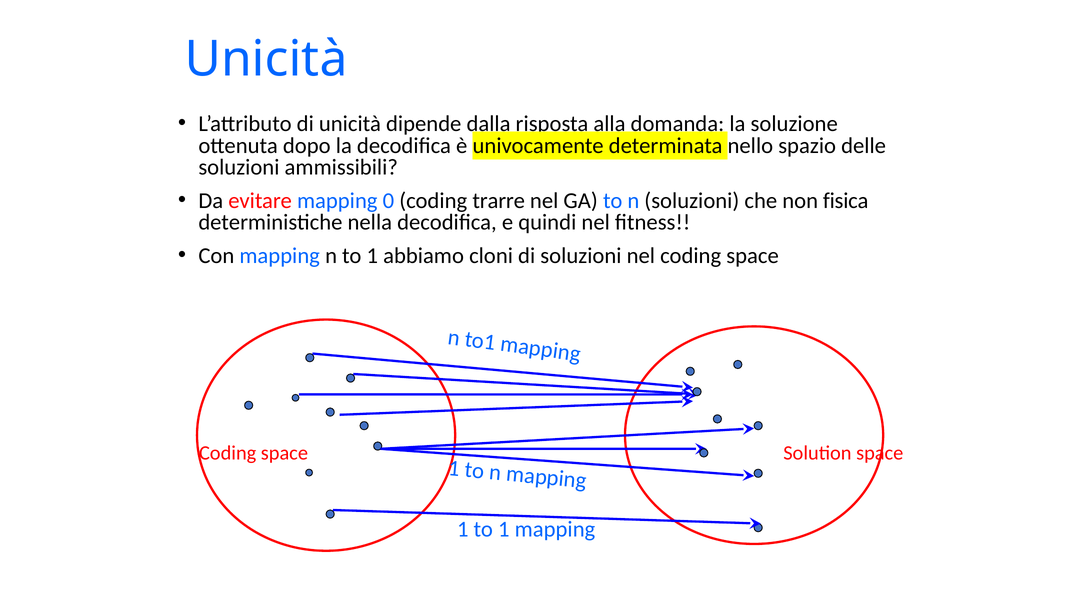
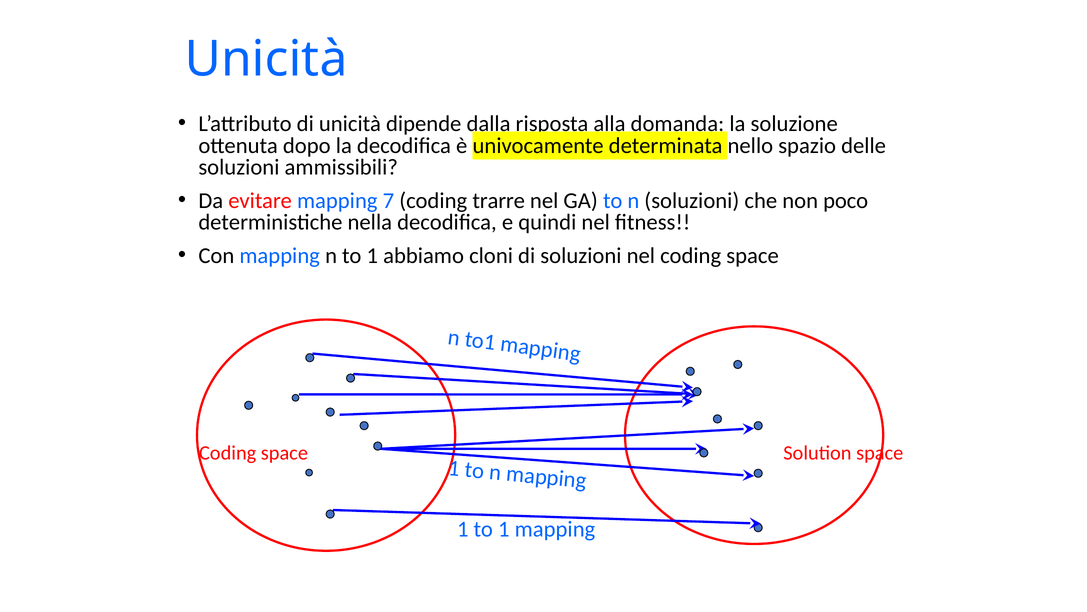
0: 0 -> 7 (388, 200)
fisica: fisica -> poco (846, 200)
